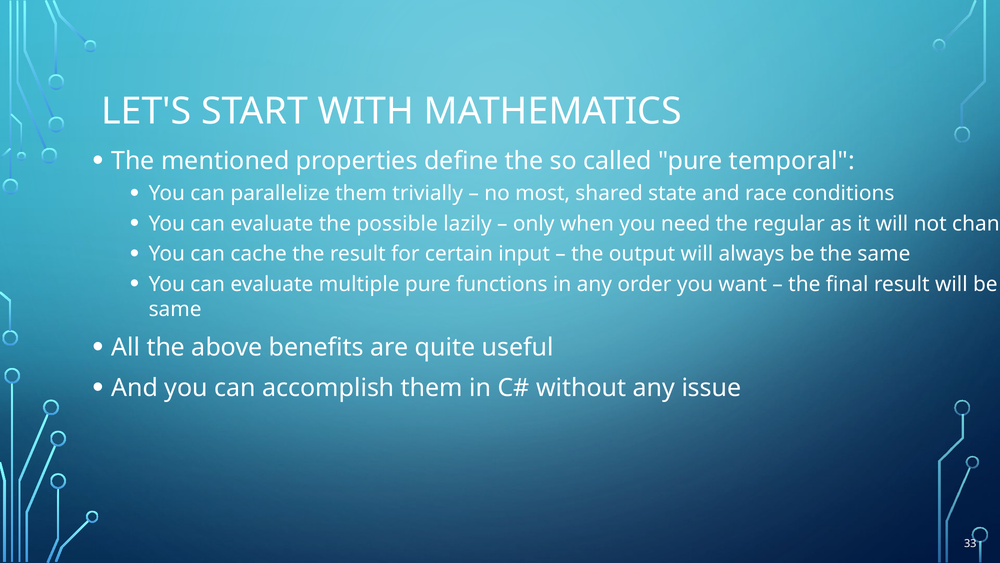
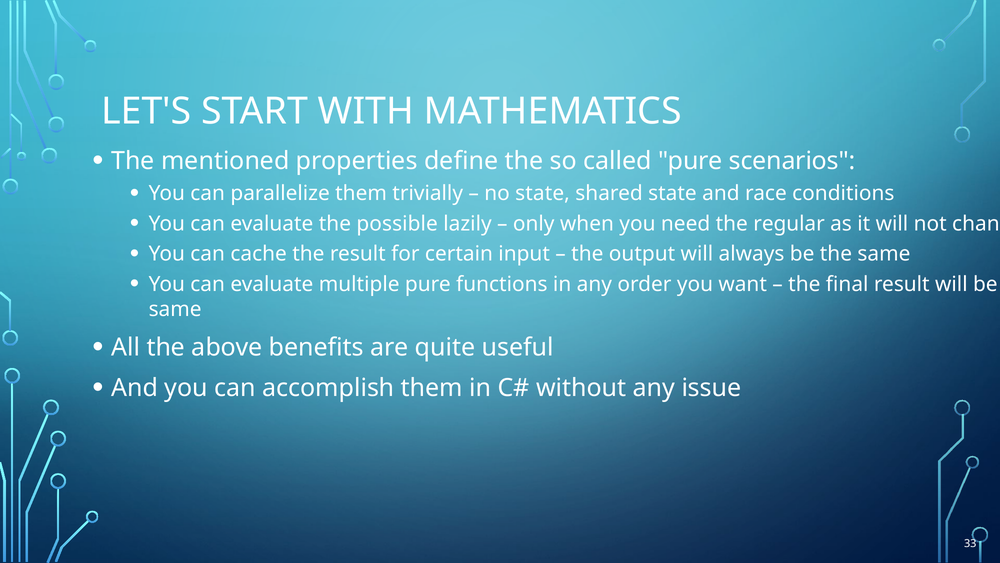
temporal: temporal -> scenarios (792, 161)
no most: most -> state (543, 193)
